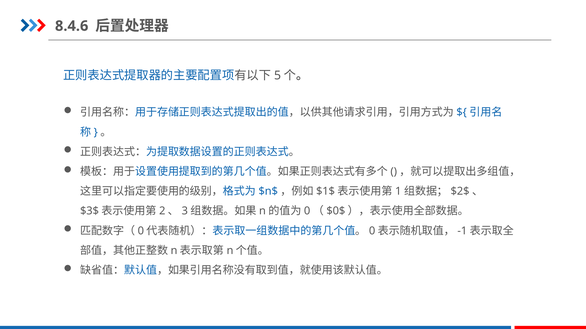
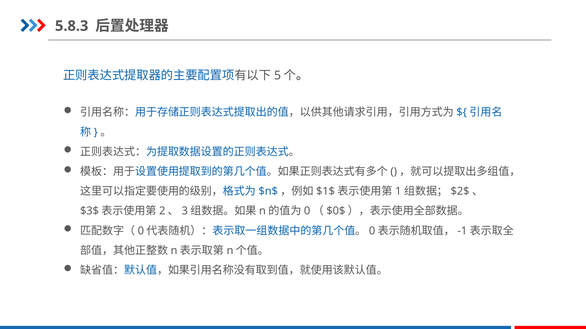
8.4.6: 8.4.6 -> 5.8.3 (72, 26)
